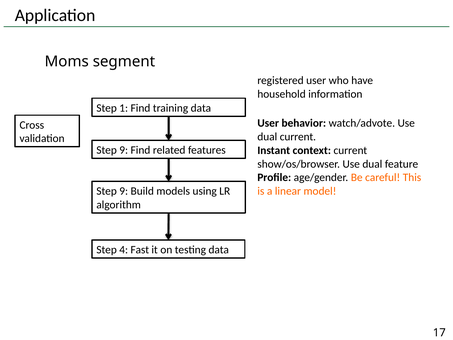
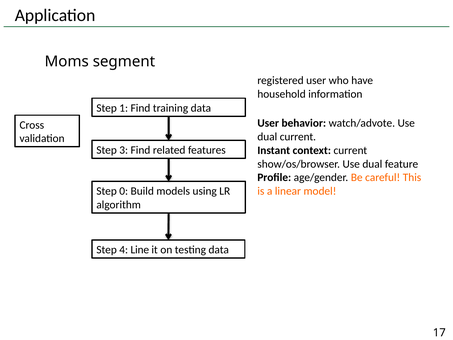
9: 9 -> 3 (124, 150)
9: 9 -> 0 (124, 191)
Fast: Fast -> Line (140, 250)
